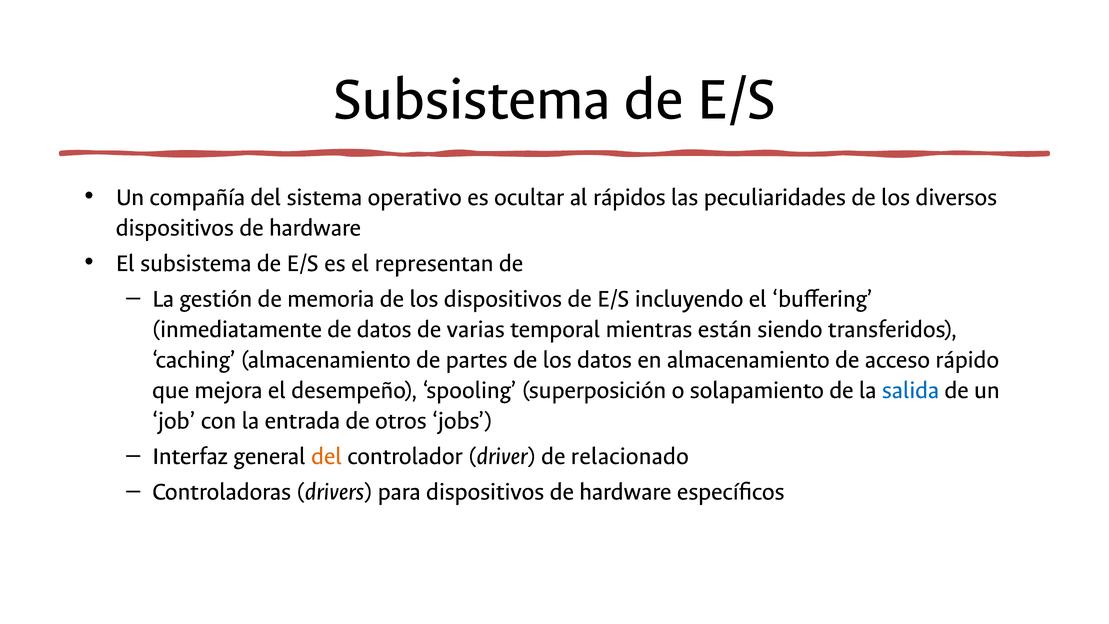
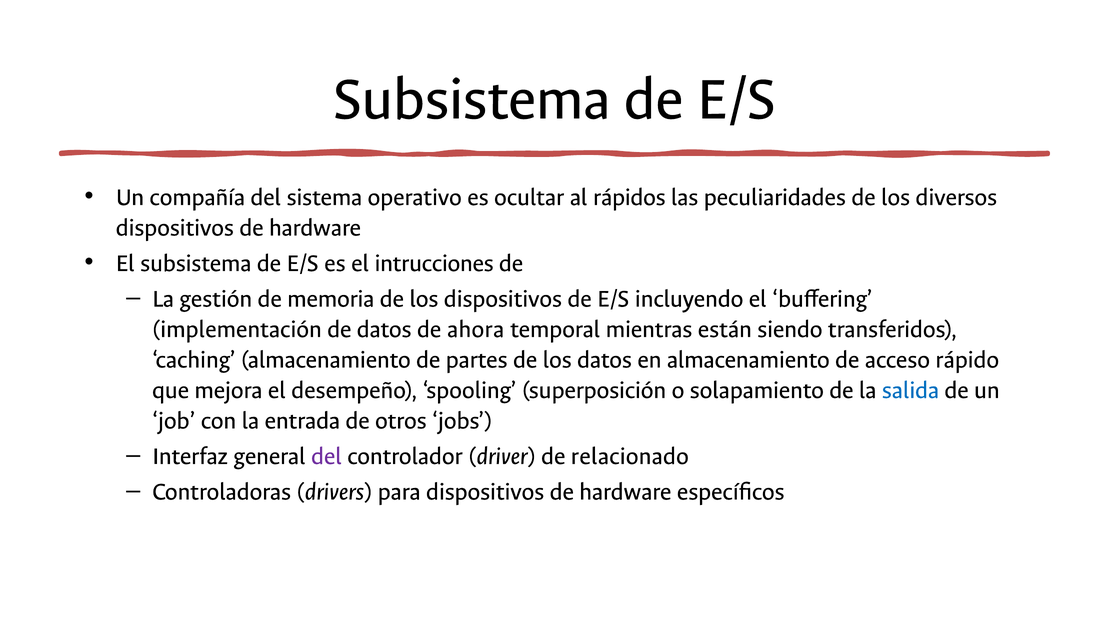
representan: representan -> intrucciones (434, 263)
inmediatamente: inmediatamente -> implementación (237, 329)
varias: varias -> ahora (476, 329)
del colour: orange -> purple (327, 455)
